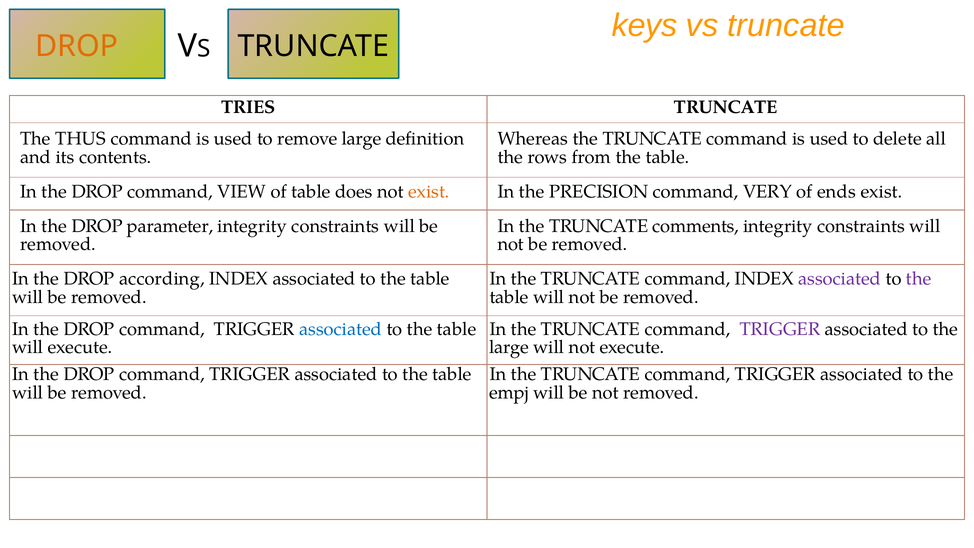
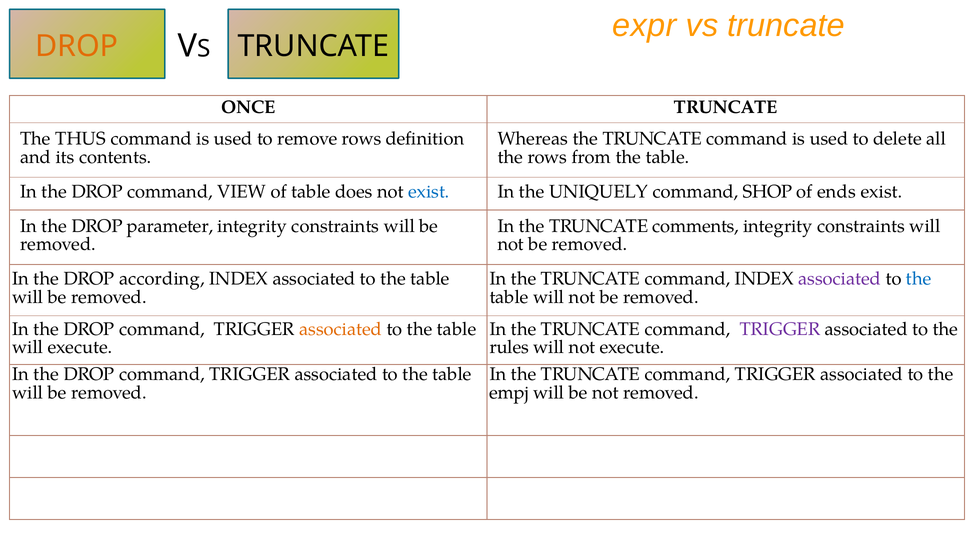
keys: keys -> expr (644, 25)
TRIES: TRIES -> ONCE (248, 107)
remove large: large -> rows (362, 139)
exist colour: orange -> blue (429, 192)
PRECISION: PRECISION -> UNIQUELY (599, 192)
VERY: VERY -> SHOP (768, 192)
the colour: purple -> blue (919, 279)
associated colour: blue -> orange (341, 329)
large: large -> rules (509, 347)
